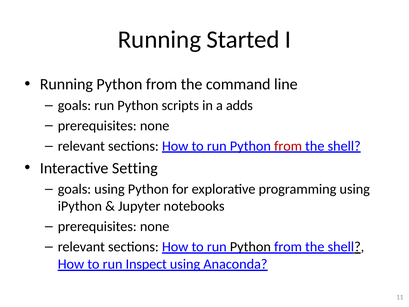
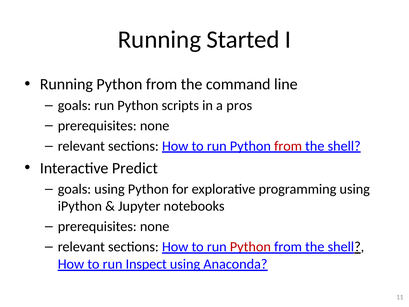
adds: adds -> pros (239, 105)
Setting: Setting -> Predict (135, 168)
Python colour: black -> red (250, 247)
